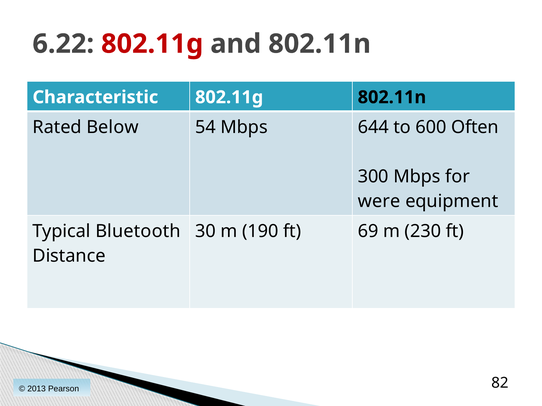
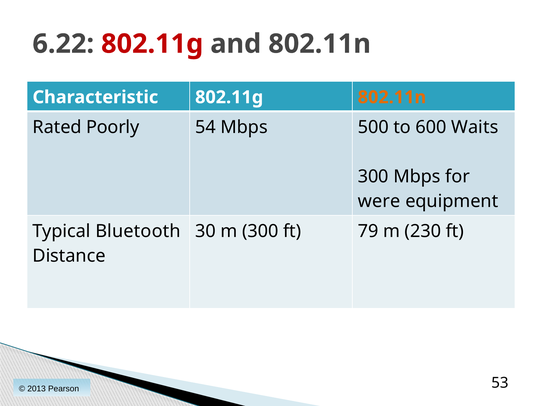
802.11n colour: black -> orange (392, 97)
Below: Below -> Poorly (113, 127)
644: 644 -> 500 (373, 127)
Often: Often -> Waits (475, 127)
m 190: 190 -> 300 (260, 232)
69: 69 -> 79 (368, 232)
82: 82 -> 53 (500, 383)
